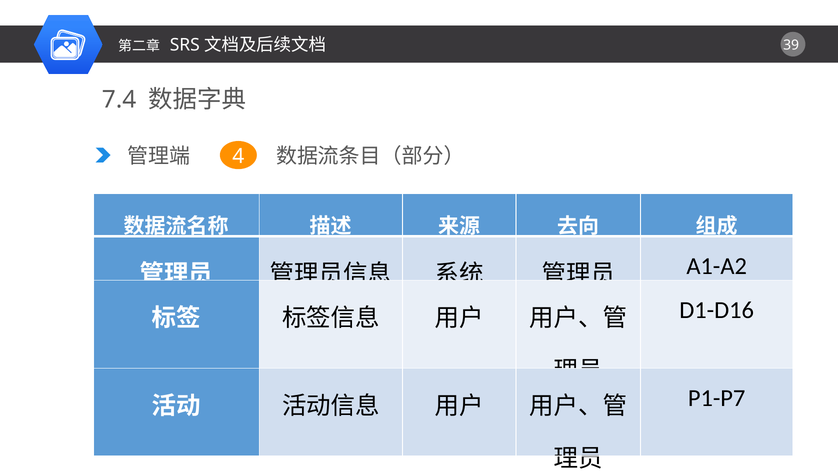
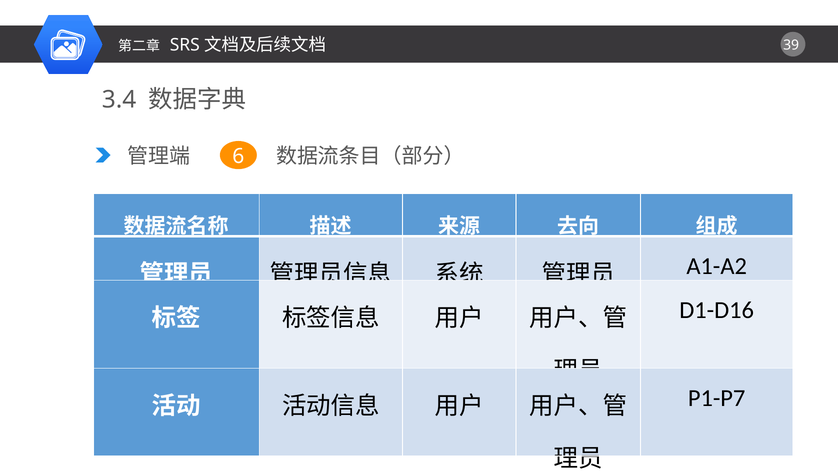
7.4: 7.4 -> 3.4 (119, 100)
4: 4 -> 6 (238, 157)
